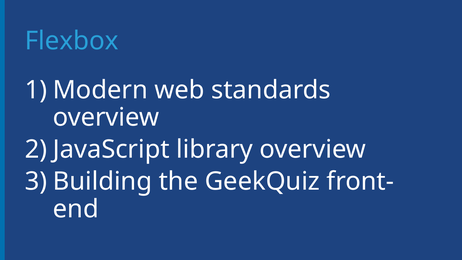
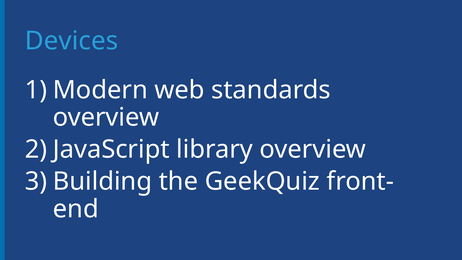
Flexbox: Flexbox -> Devices (72, 41)
